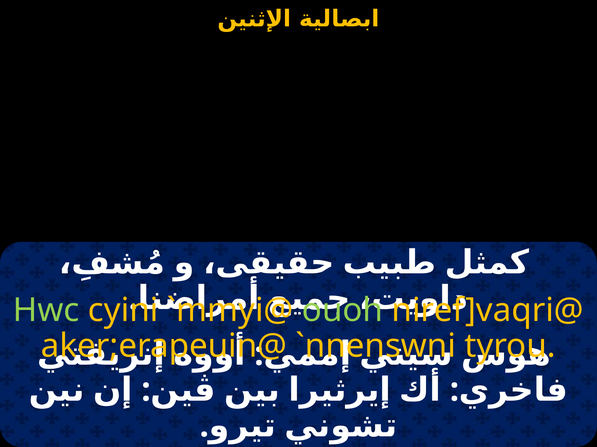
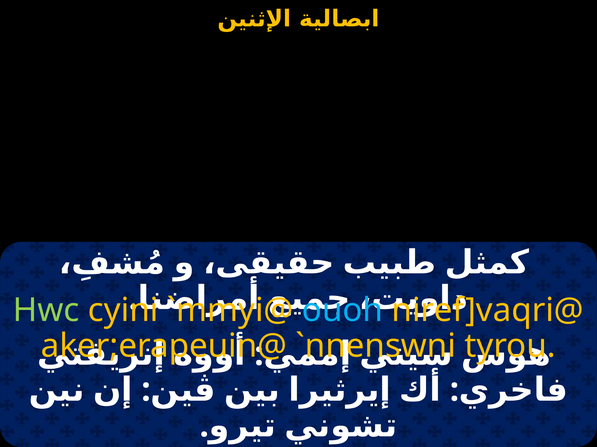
ouoh colour: light green -> light blue (343, 311)
